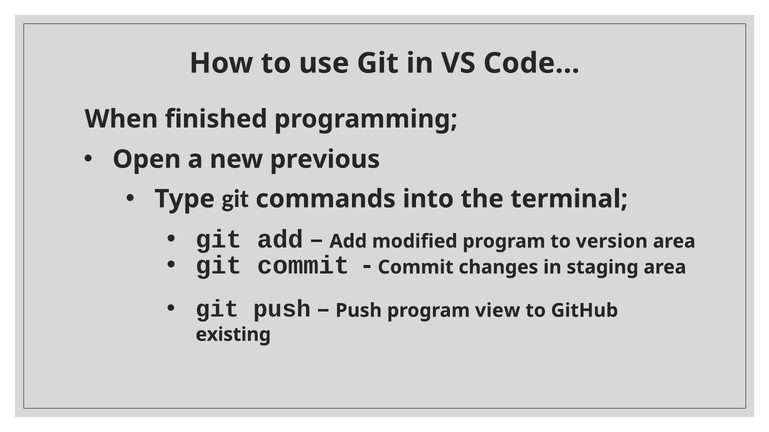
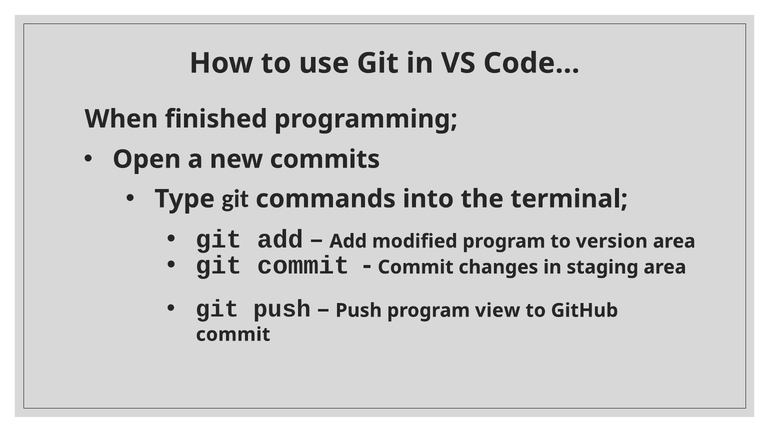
previous: previous -> commits (325, 160)
existing: existing -> commit (233, 335)
